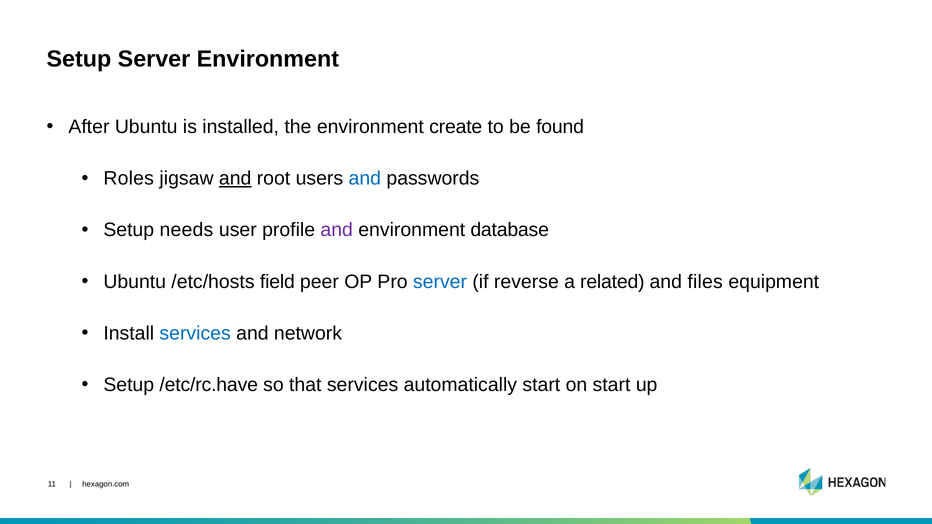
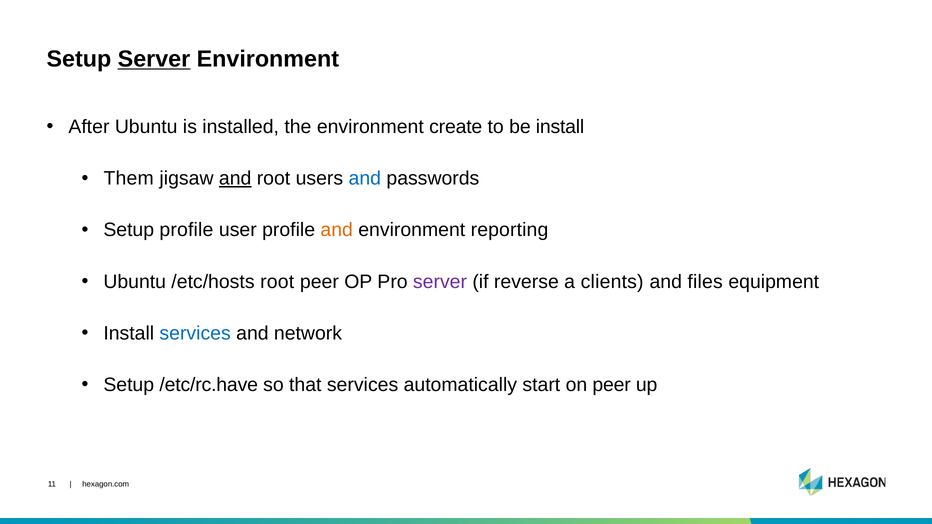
Server underline: none -> present (154, 59)
be found: found -> install (560, 127)
Roles: Roles -> Them (129, 178)
Setup needs: needs -> profile (186, 230)
and colour: purple -> orange (337, 230)
database: database -> reporting (509, 230)
/etc/hosts field: field -> root (277, 282)
server colour: blue -> purple (440, 282)
related: related -> clients (612, 282)
on start: start -> peer (612, 385)
